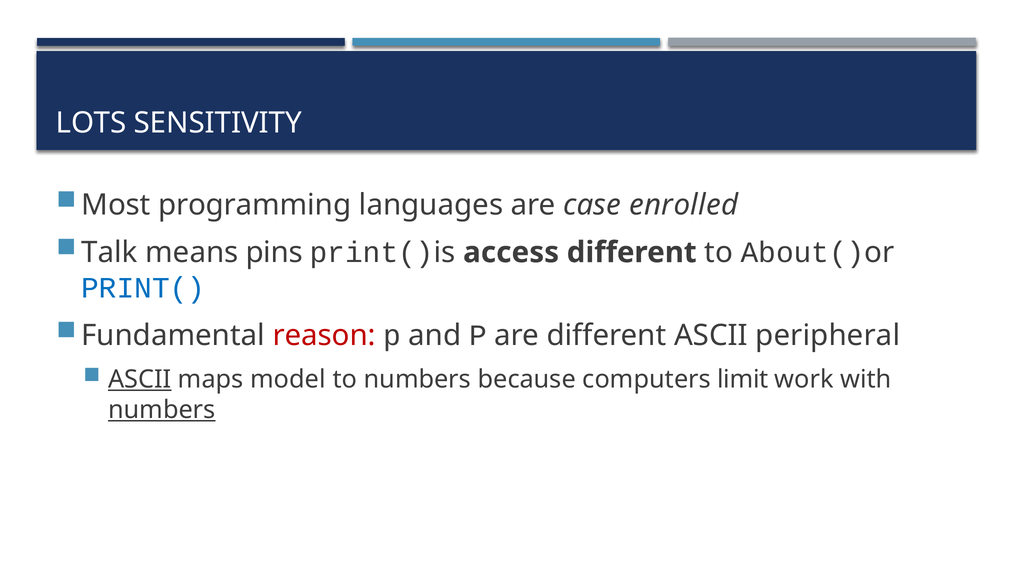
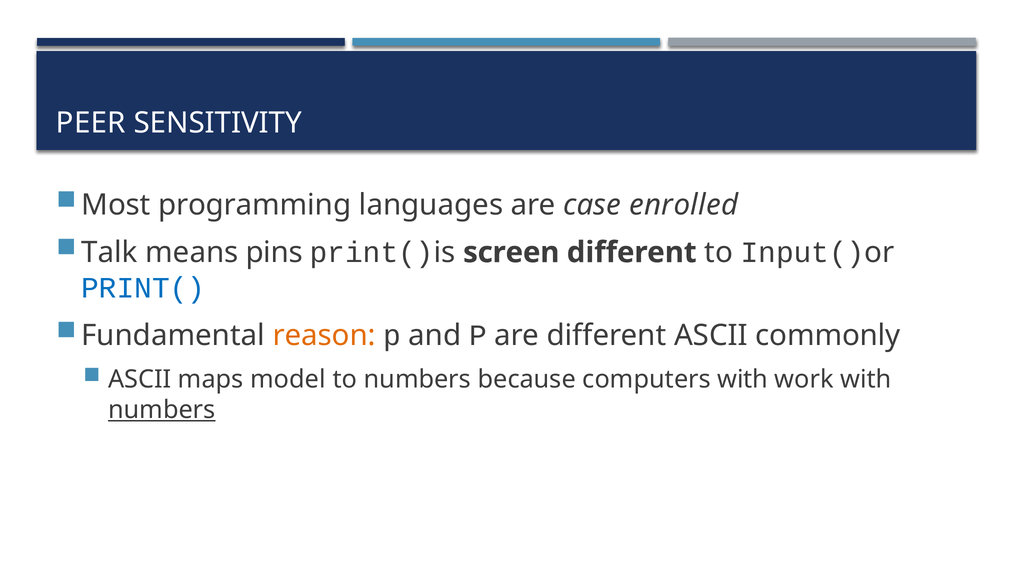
LOTS: LOTS -> PEER (91, 123)
access: access -> screen (511, 252)
About(: About( -> Input( (803, 252)
reason colour: red -> orange (324, 335)
peripheral: peripheral -> commonly (828, 335)
ASCII underline: present -> none (140, 379)
computers limit: limit -> with (743, 379)
